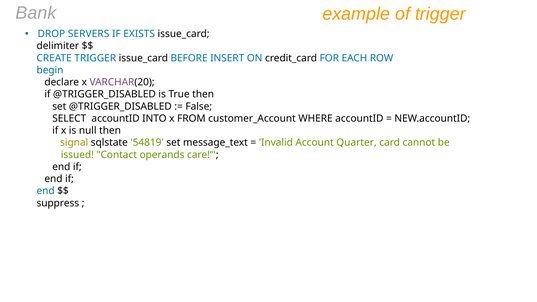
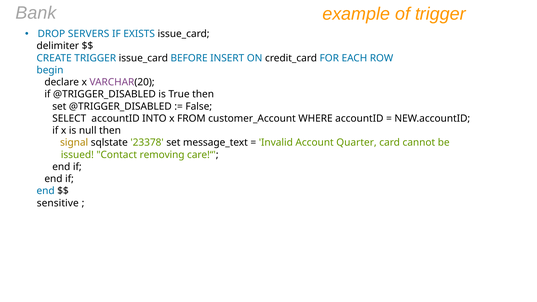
54819: 54819 -> 23378 (147, 143)
operands: operands -> removing (162, 155)
suppress: suppress -> sensitive (58, 203)
